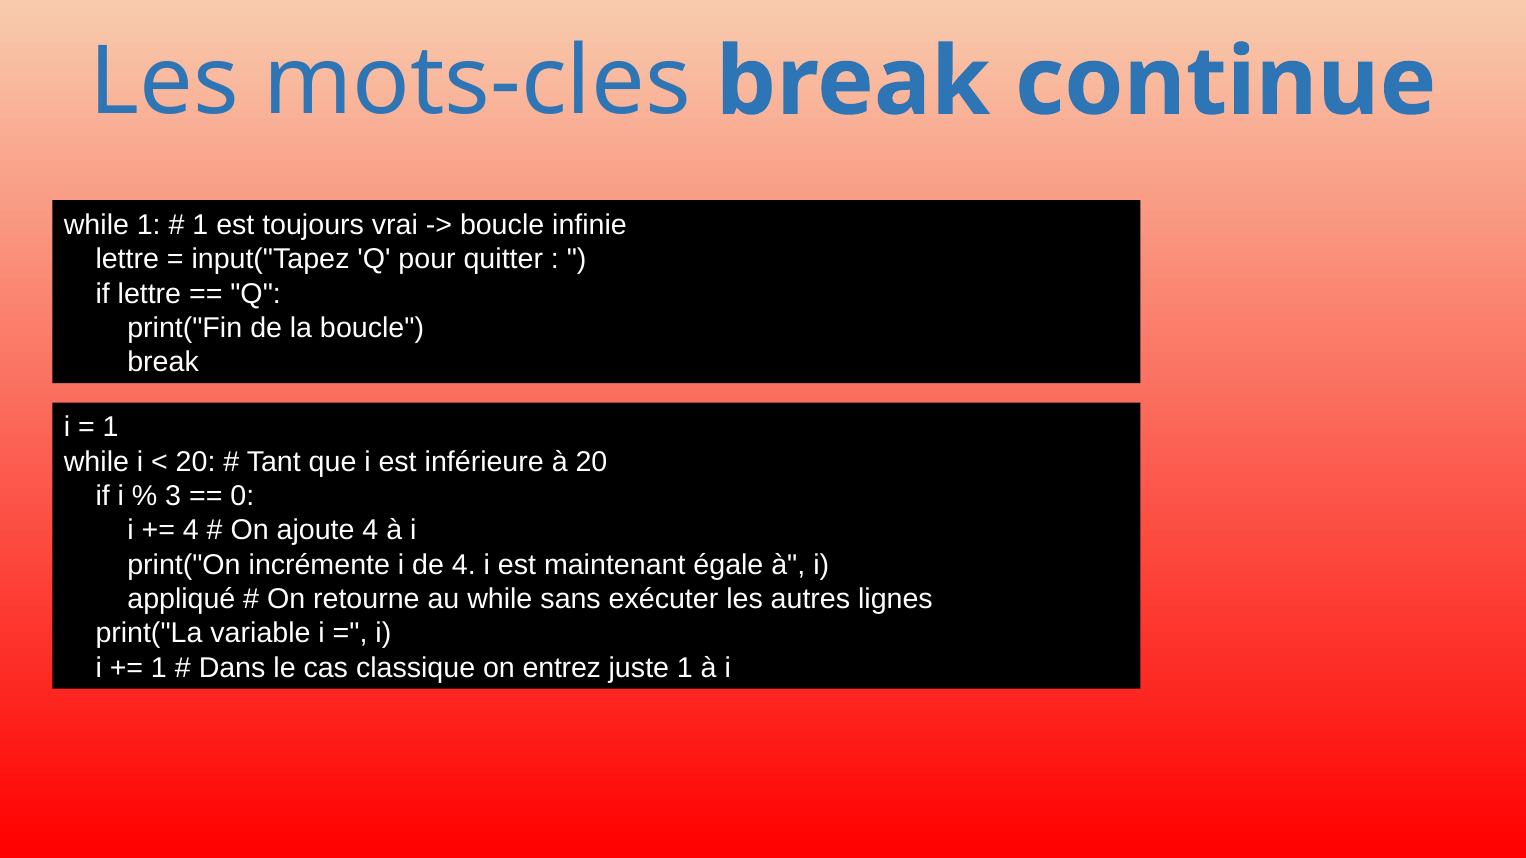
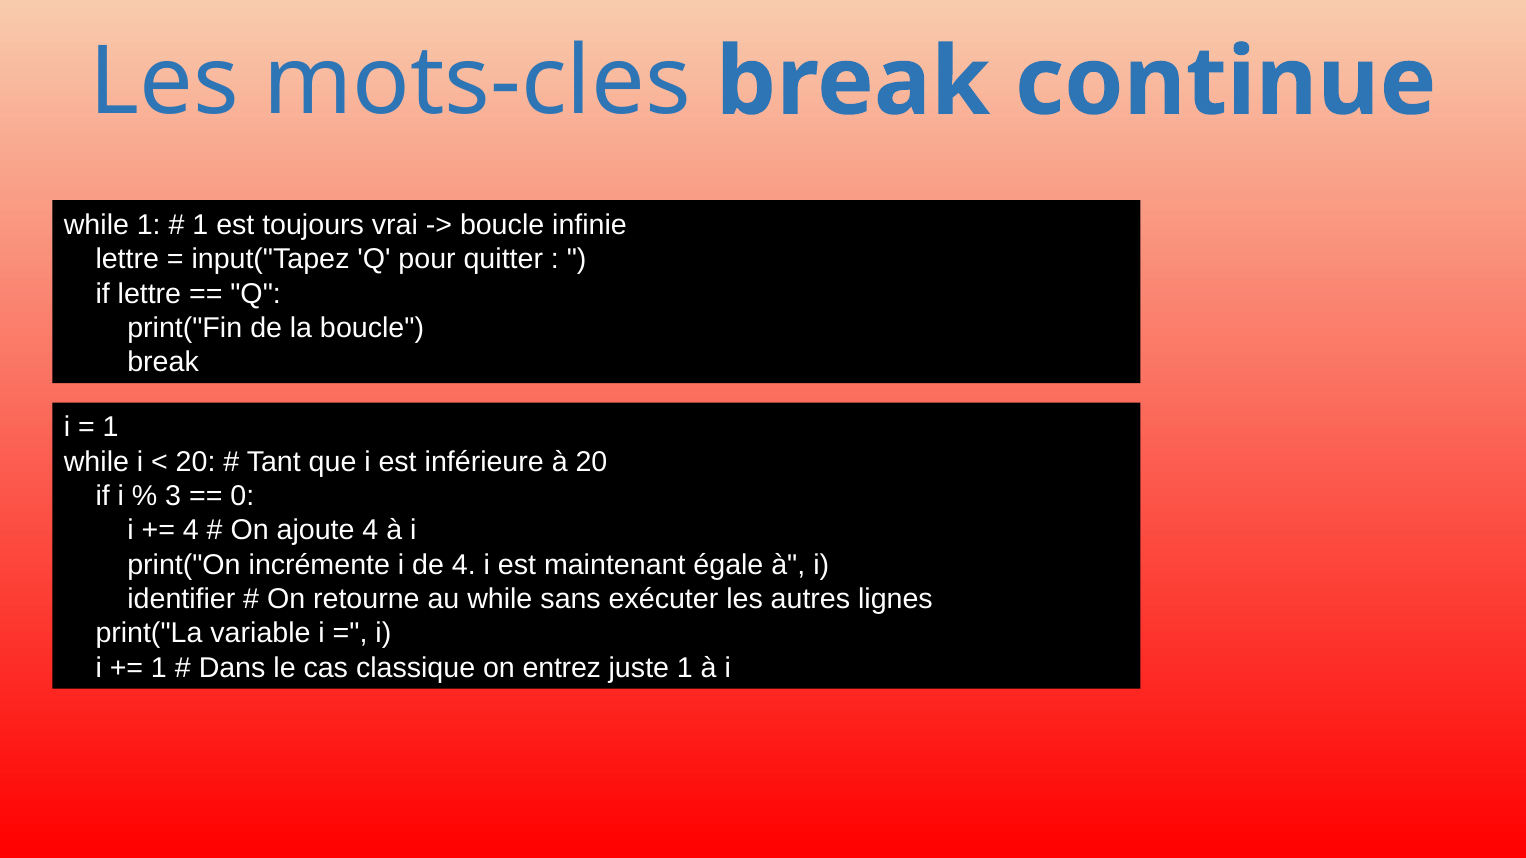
appliqué: appliqué -> identifier (181, 599)
